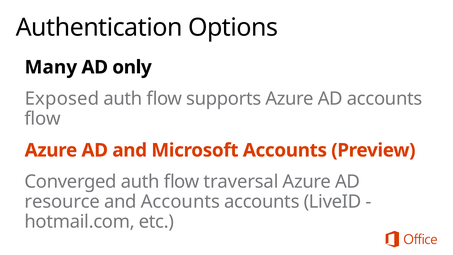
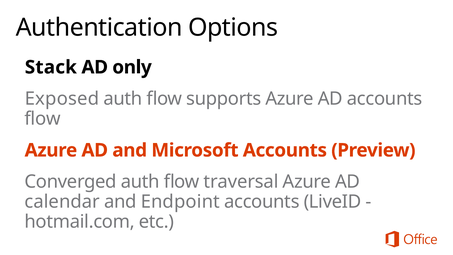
Many: Many -> Stack (51, 67)
resource: resource -> calendar (62, 202)
and Accounts: Accounts -> Endpoint (180, 202)
